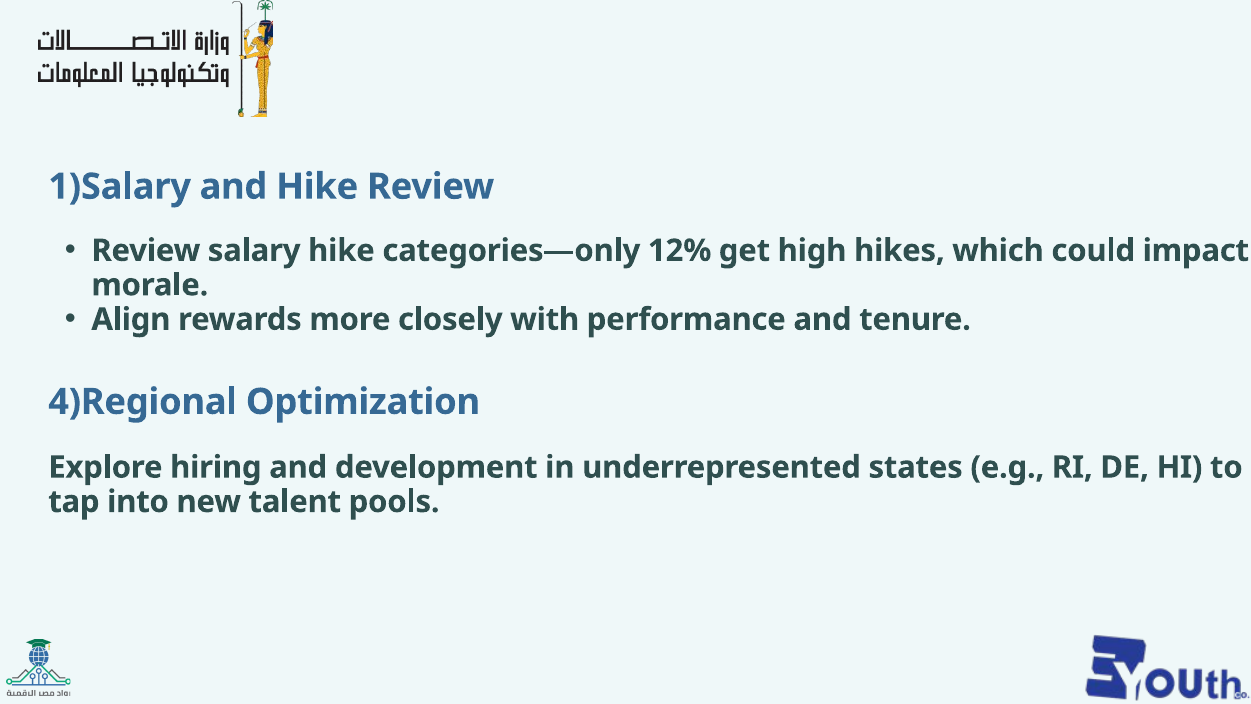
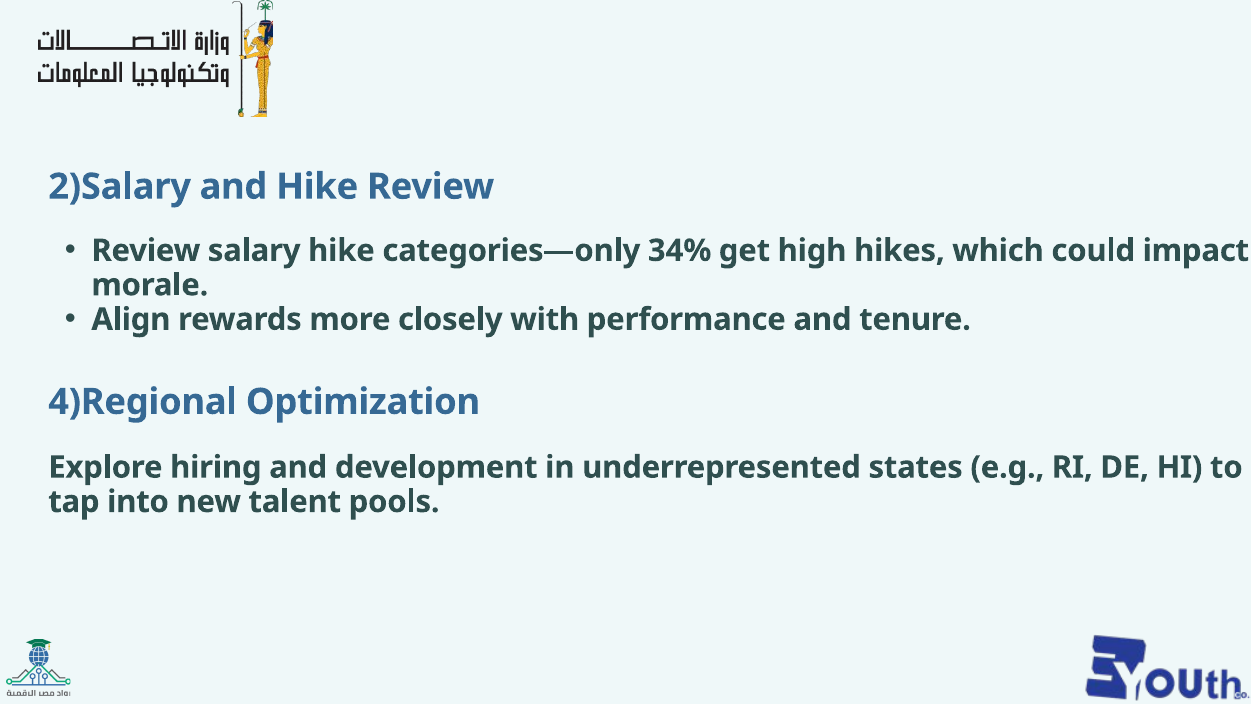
1)Salary: 1)Salary -> 2)Salary (120, 187)
12%: 12% -> 34% (680, 251)
